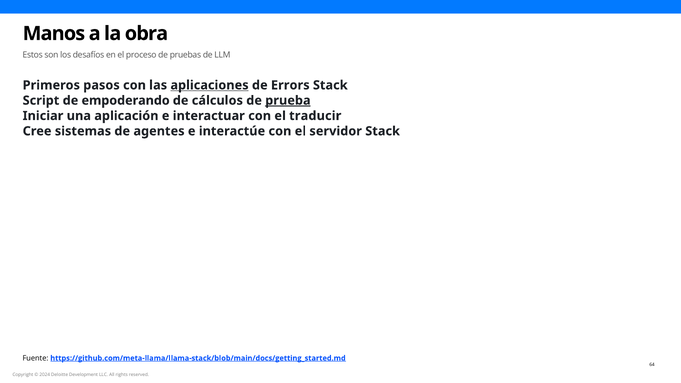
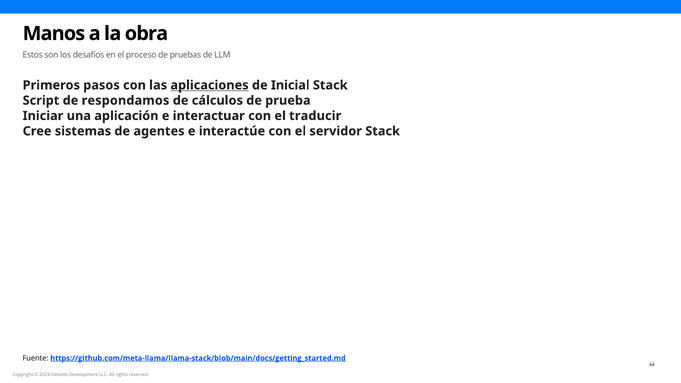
Errors: Errors -> Inicial (290, 85)
empoderando: empoderando -> respondamos (125, 101)
prueba underline: present -> none (288, 101)
